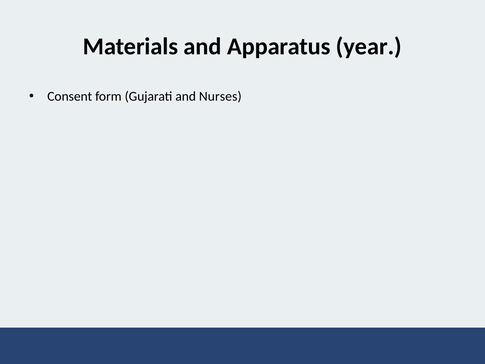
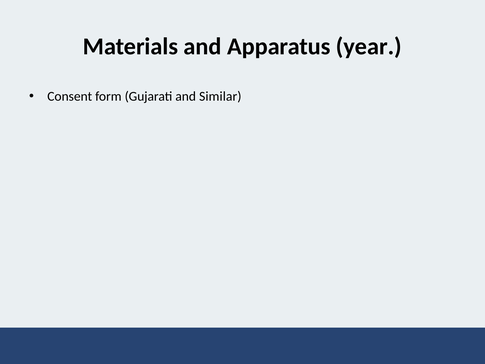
Nurses: Nurses -> Similar (220, 96)
